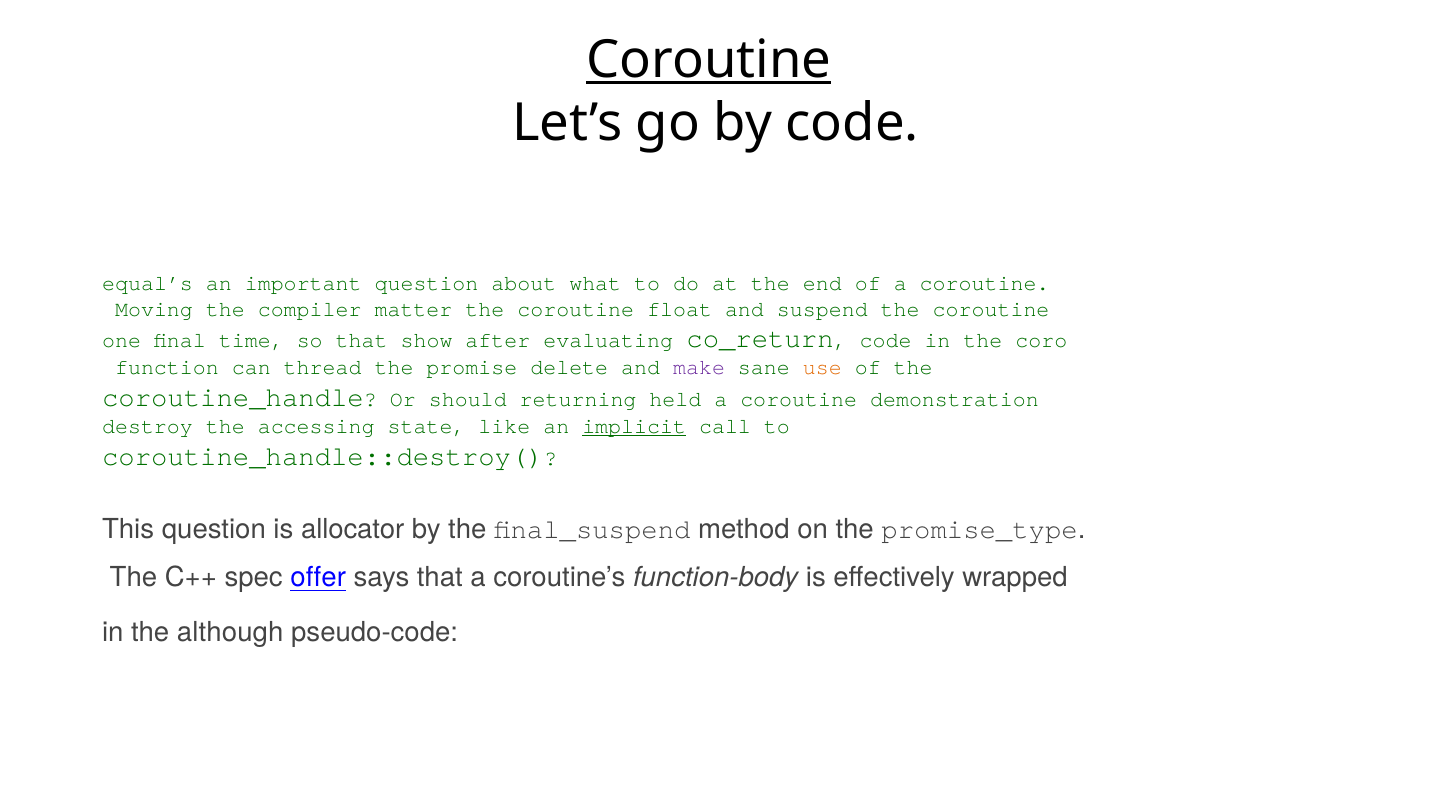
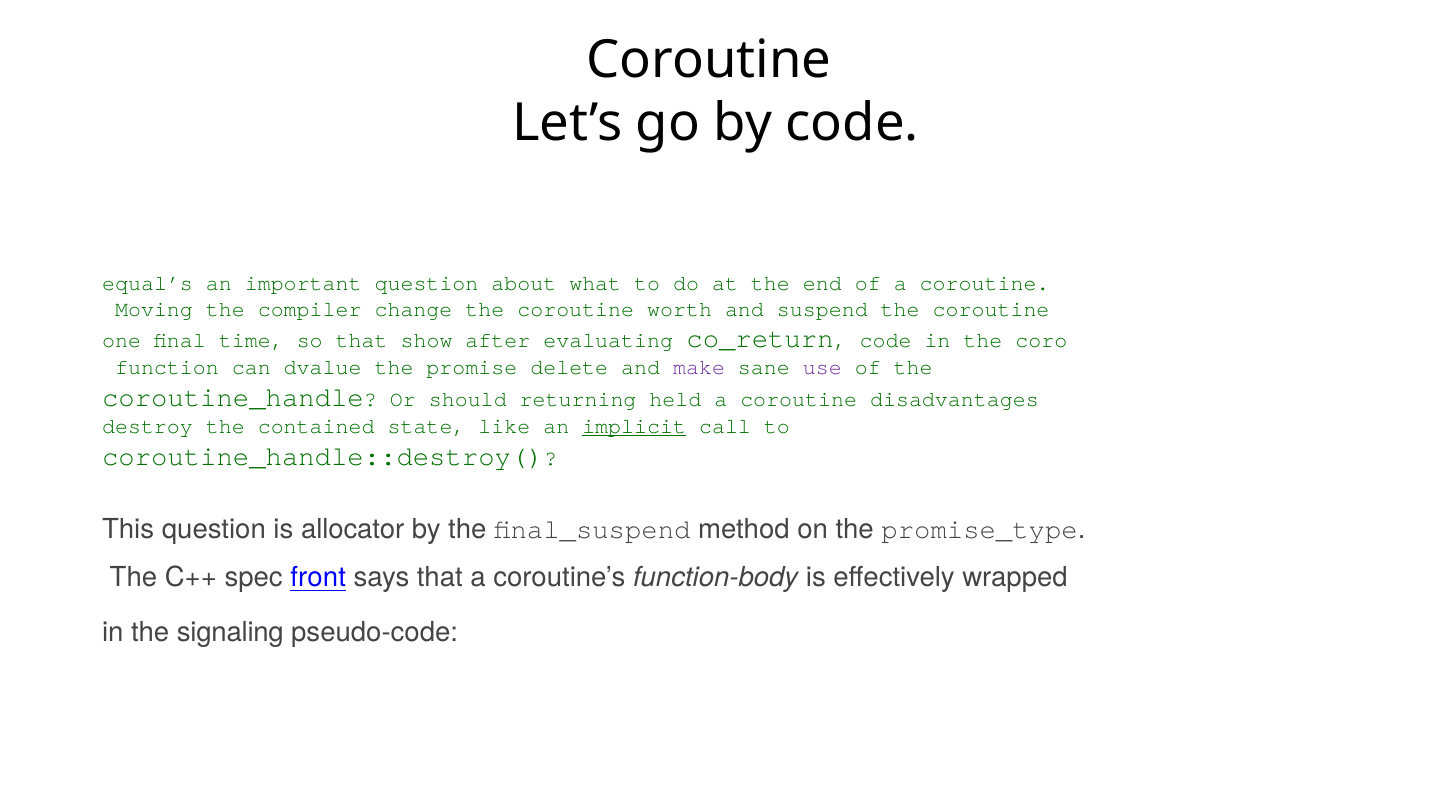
Coroutine underline: present -> none (709, 60)
matter: matter -> change (413, 309)
float: float -> worth (680, 309)
thread: thread -> dvalue (323, 368)
use colour: orange -> purple (822, 368)
demonstration: demonstration -> disadvantages (954, 399)
accessing: accessing -> contained (316, 426)
offer: offer -> front (318, 578)
although: although -> signaling (230, 632)
